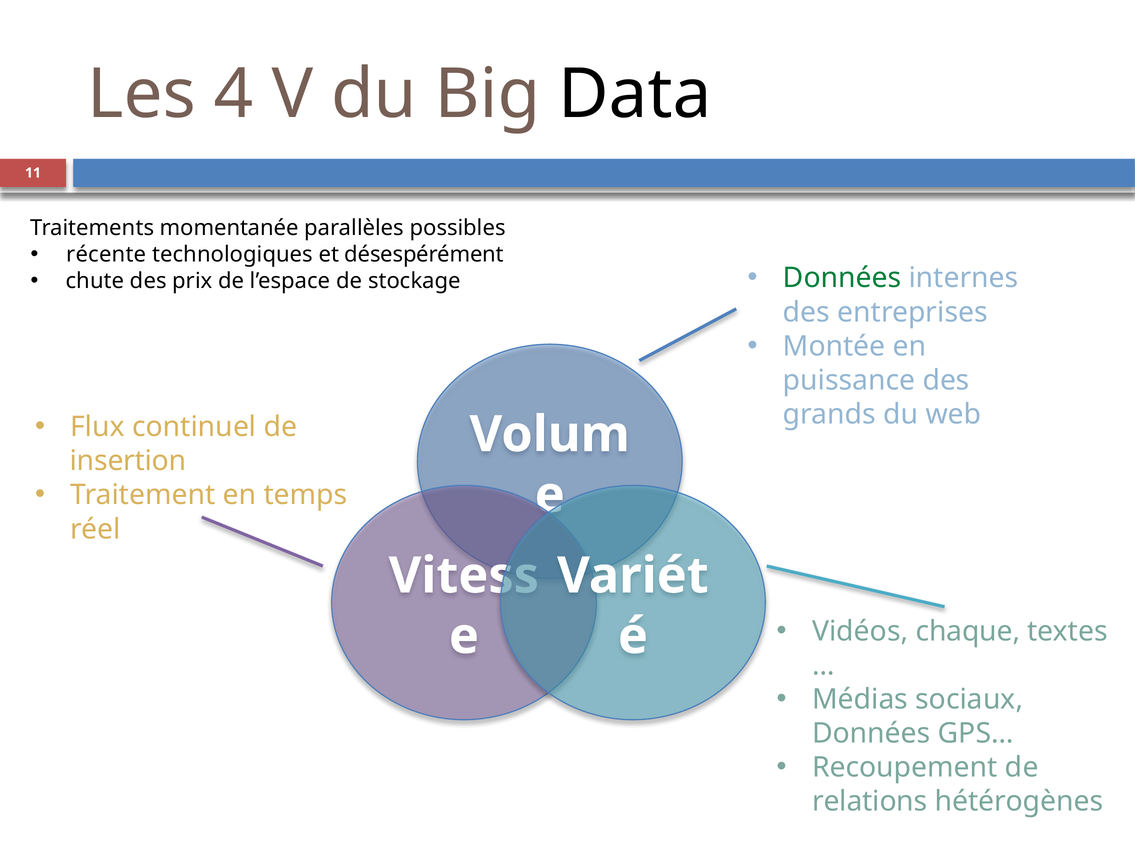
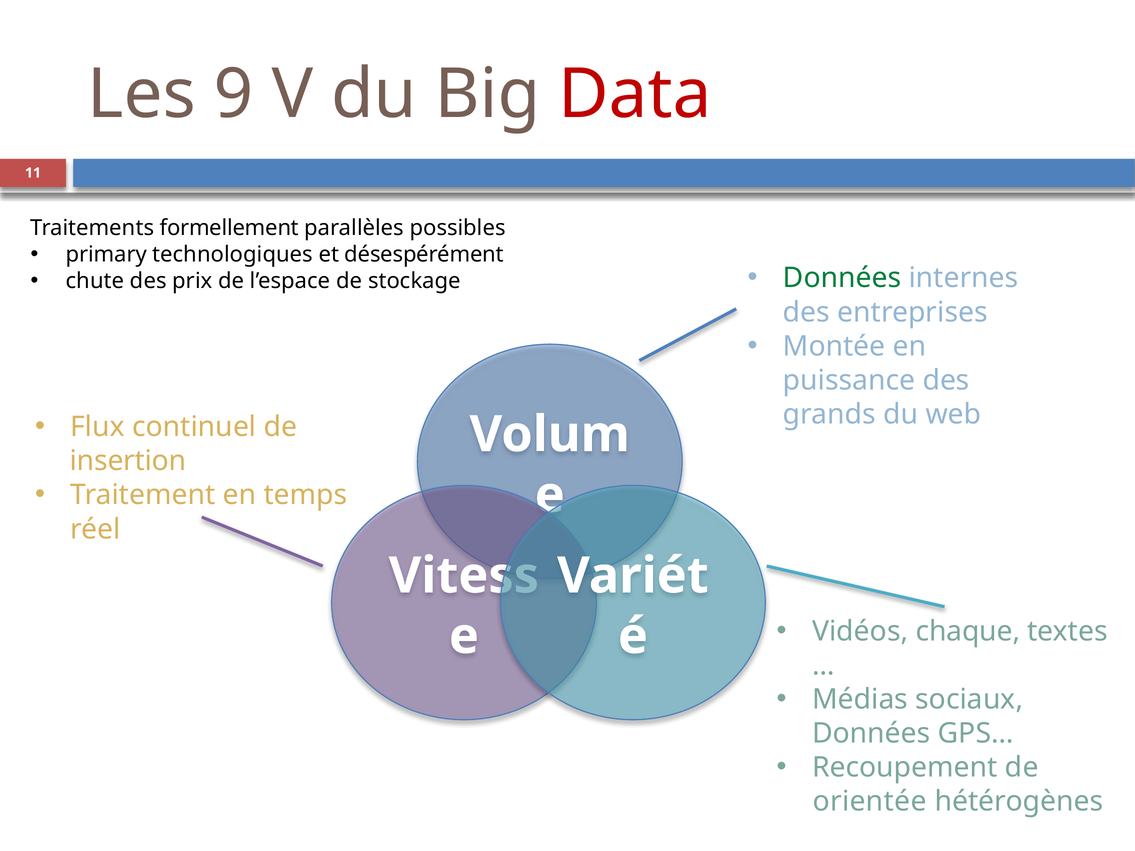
4: 4 -> 9 (234, 95)
Data colour: black -> red (635, 95)
momentanée: momentanée -> formellement (229, 228)
récente: récente -> primary (106, 255)
relations: relations -> orientée (870, 802)
